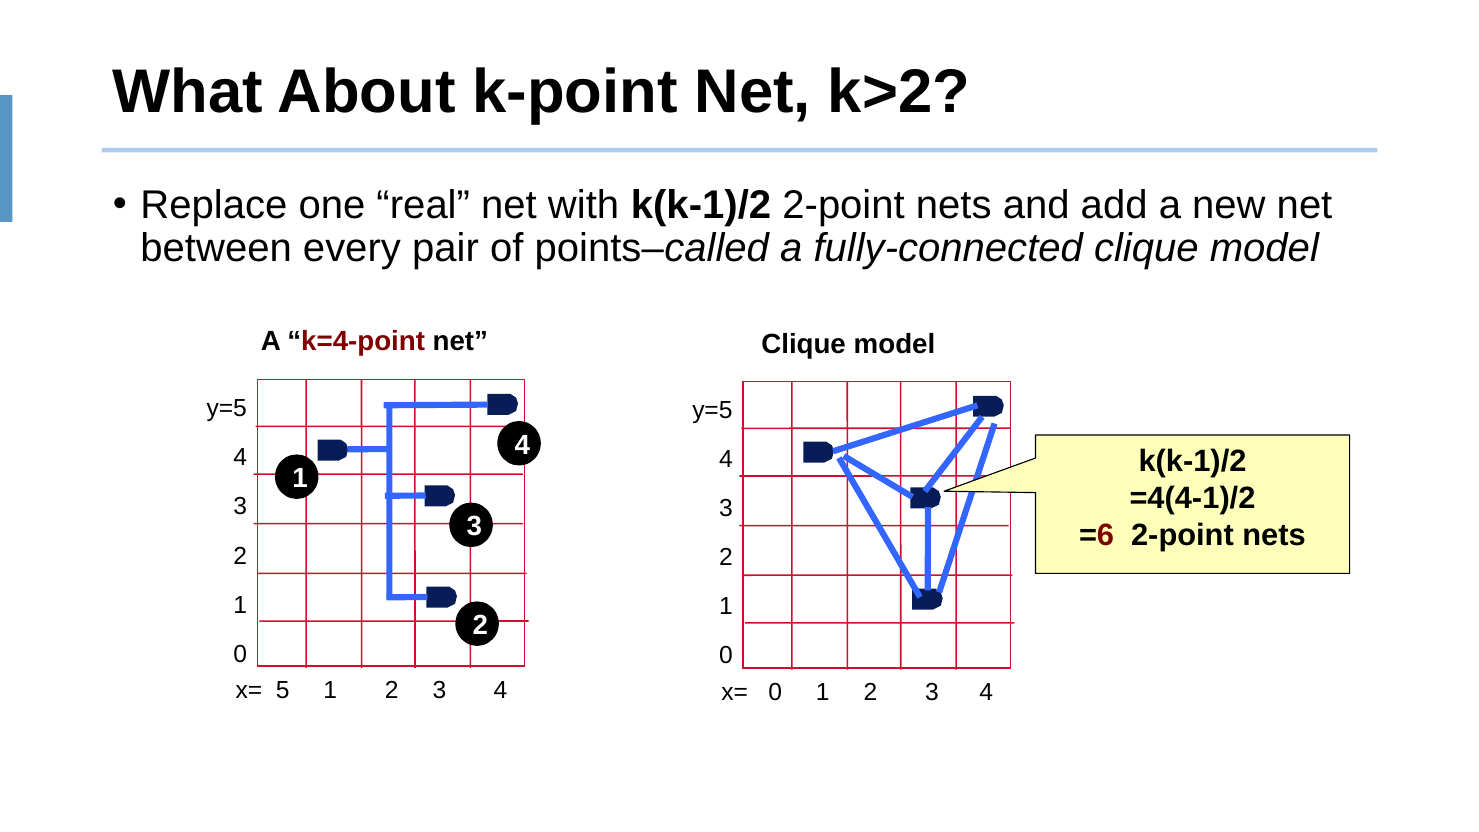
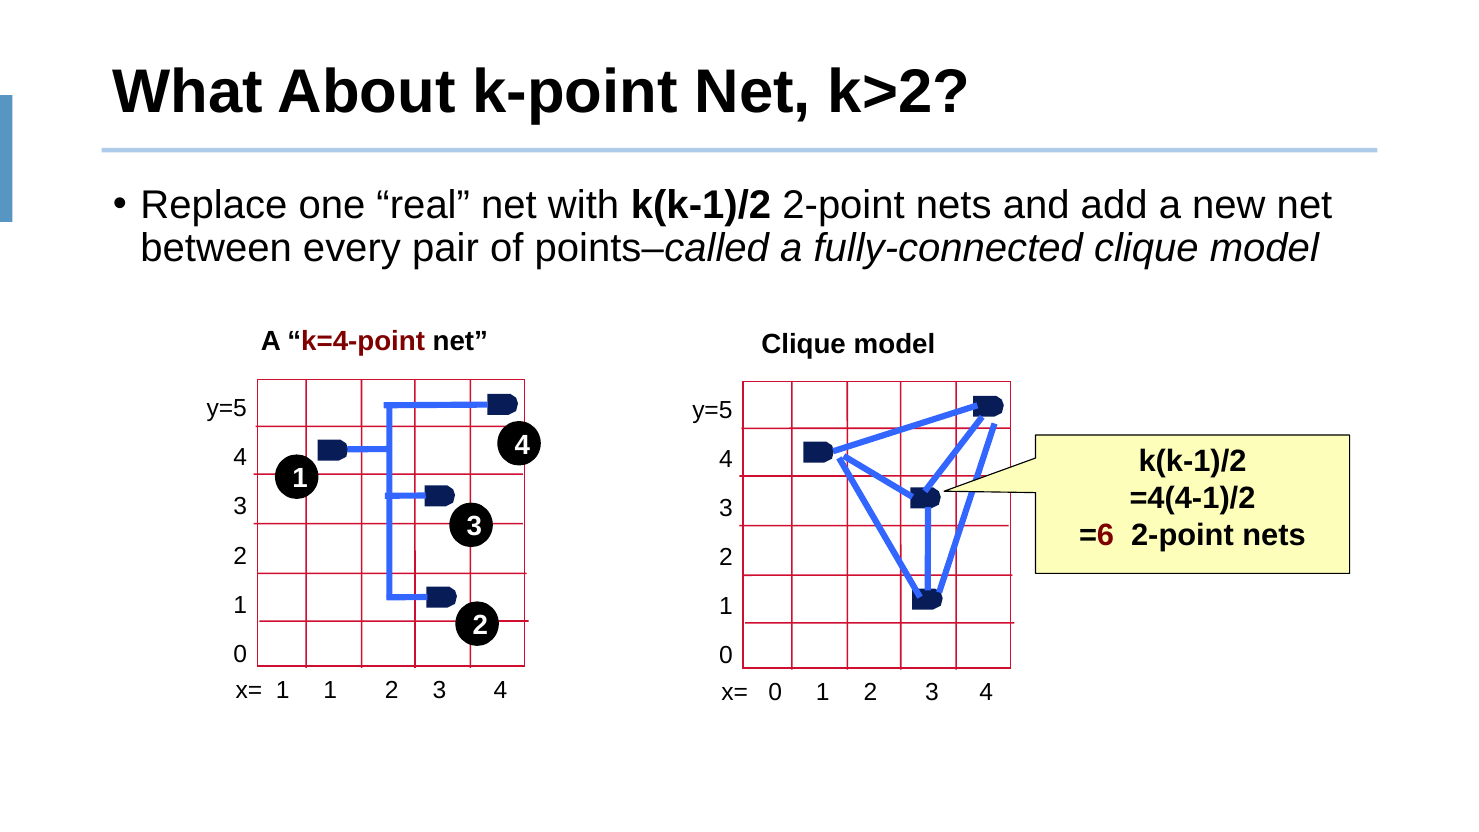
x= 5: 5 -> 1 (283, 691)
